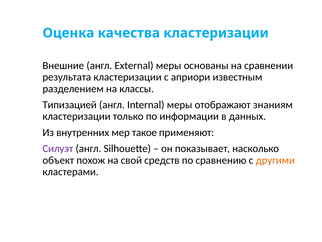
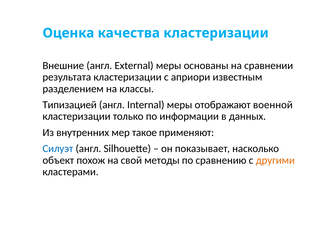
знаниям: знаниям -> военной (273, 105)
Силуэт colour: purple -> blue (58, 148)
средств: средств -> методы (162, 160)
